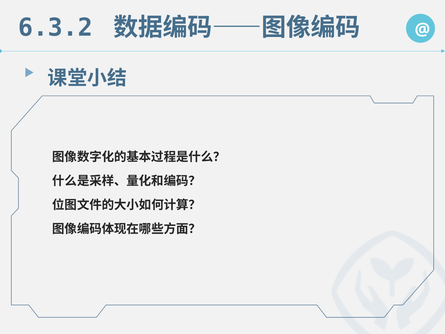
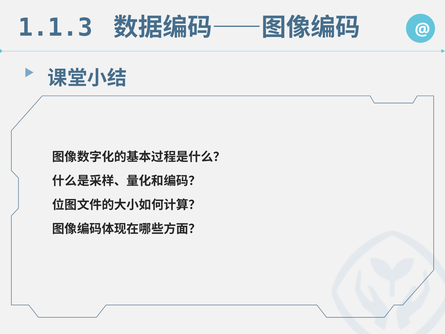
6.3.2: 6.3.2 -> 1.1.3 (55, 28)
